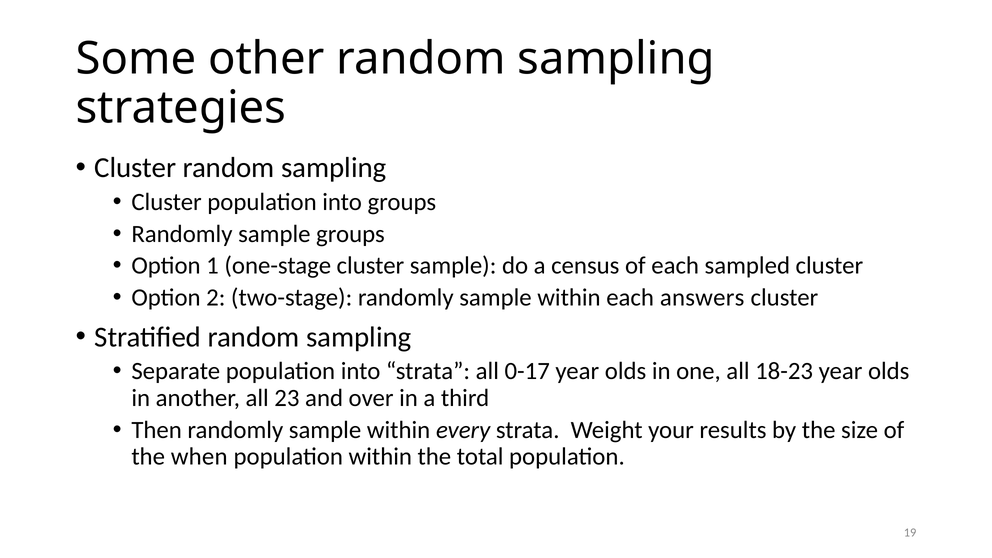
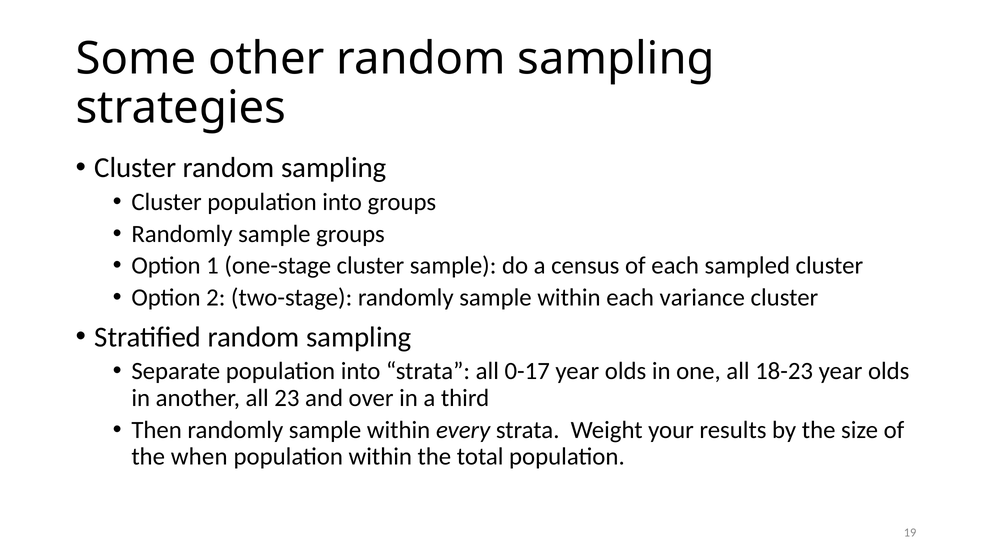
answers: answers -> variance (702, 298)
